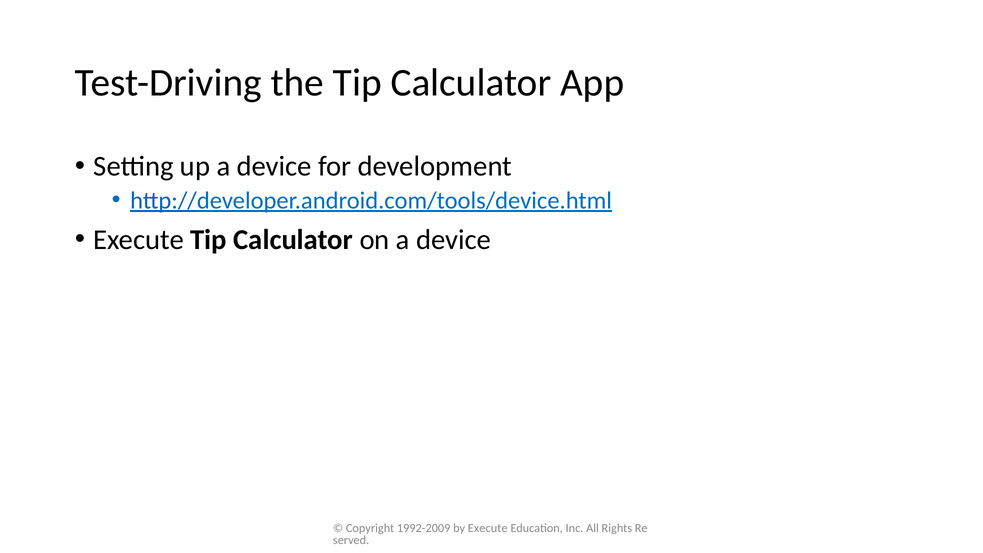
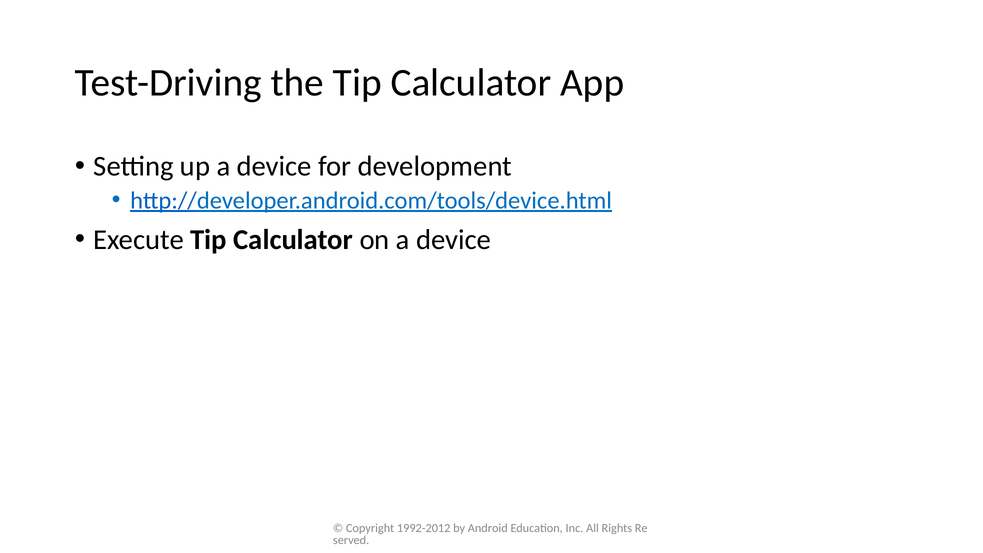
1992-2009: 1992-2009 -> 1992-2012 (424, 528)
by Execute: Execute -> Android (488, 528)
